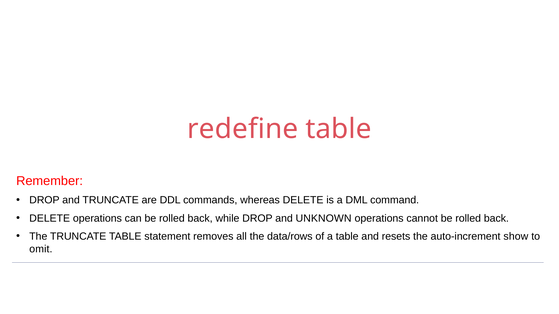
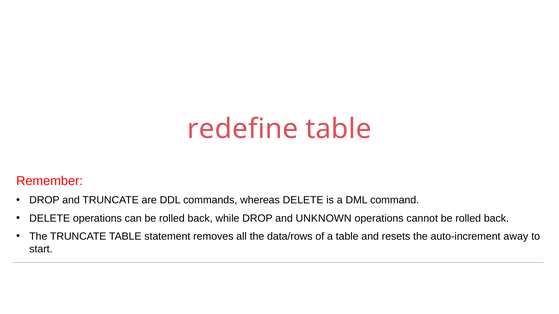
show: show -> away (516, 237)
omit: omit -> start (41, 249)
